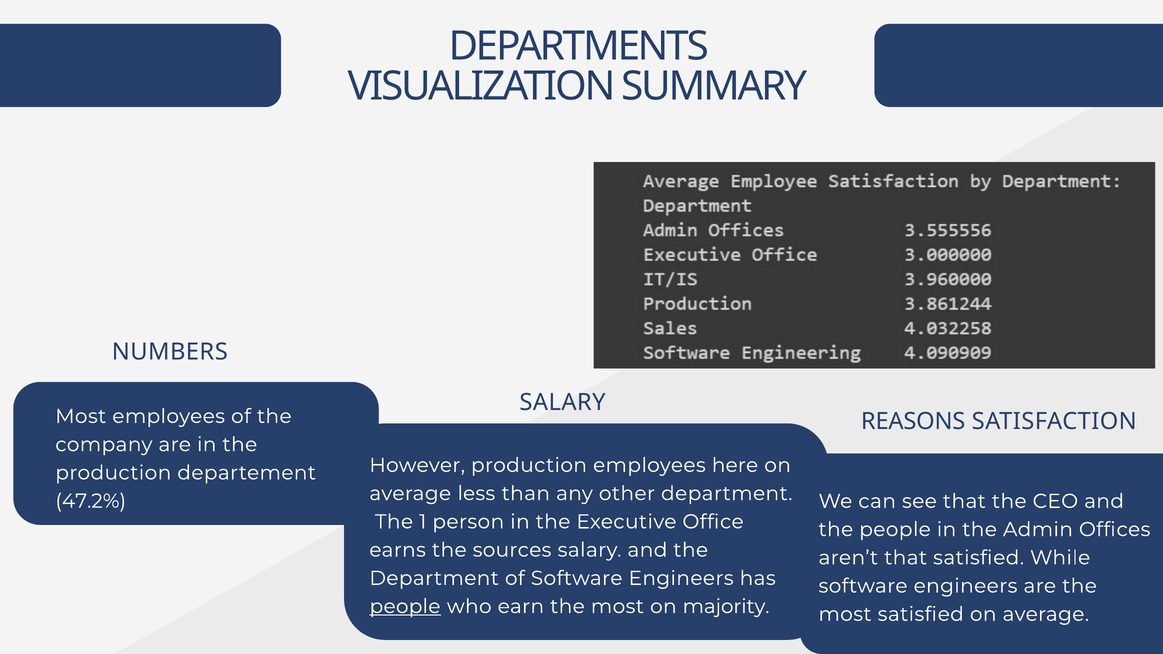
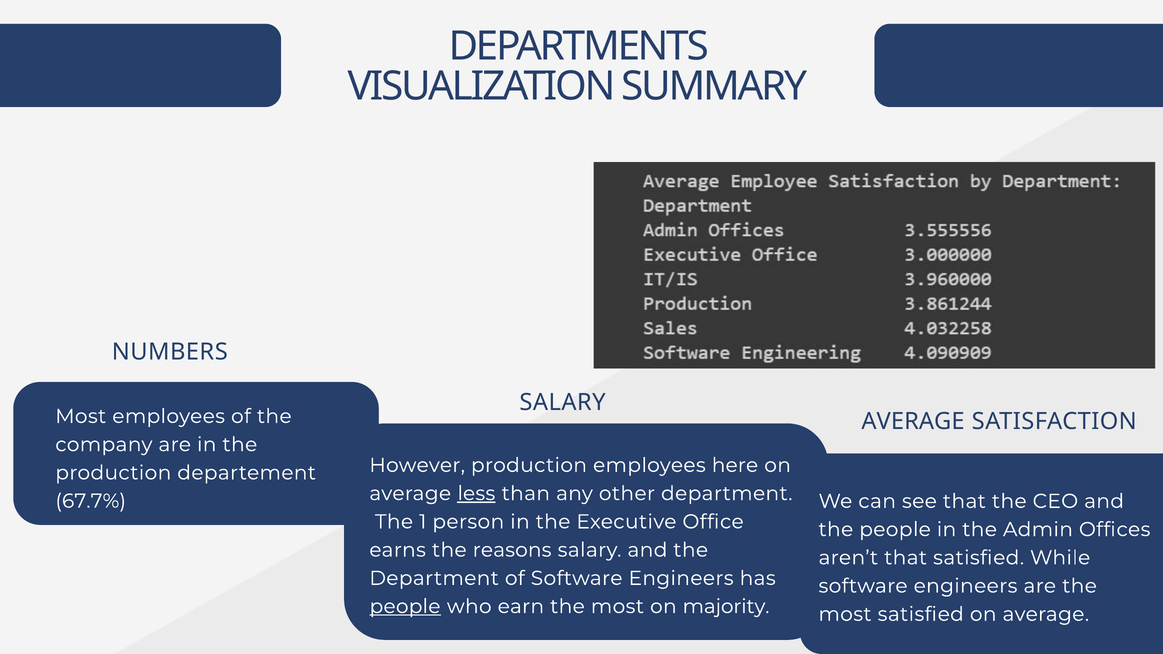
REASONS: REASONS -> AVERAGE (913, 422)
less underline: none -> present (476, 494)
47.2%: 47.2% -> 67.7% (91, 501)
sources: sources -> reasons (512, 550)
